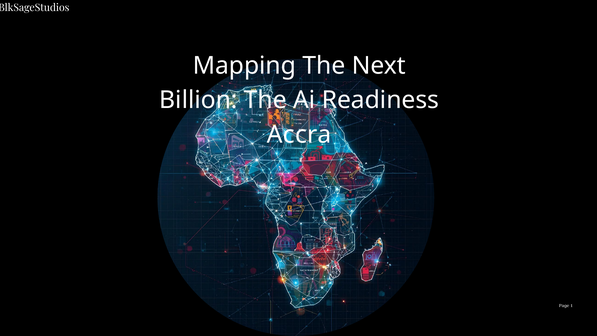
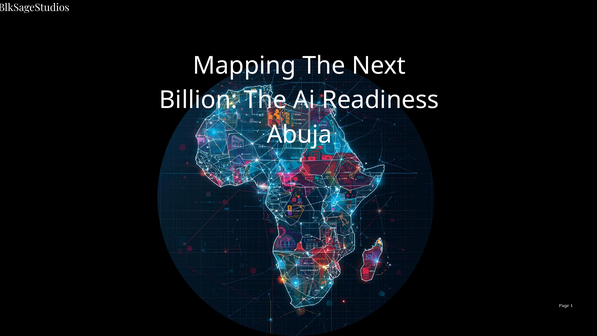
Accra: Accra -> Abuja (299, 135)
